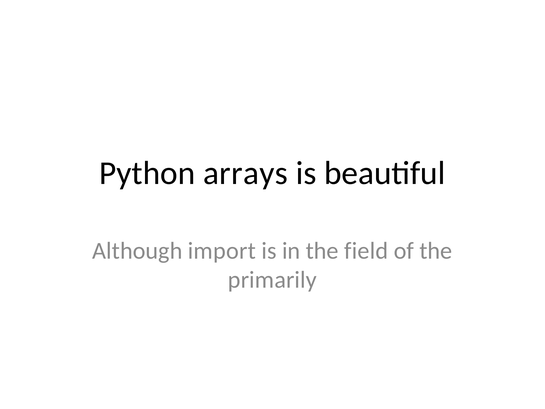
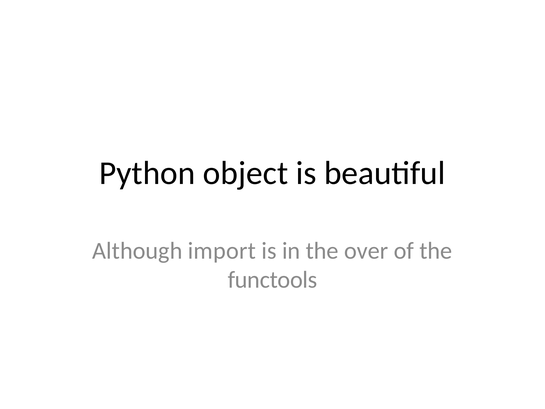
arrays: arrays -> object (246, 173)
field: field -> over (366, 251)
primarily: primarily -> functools (273, 280)
